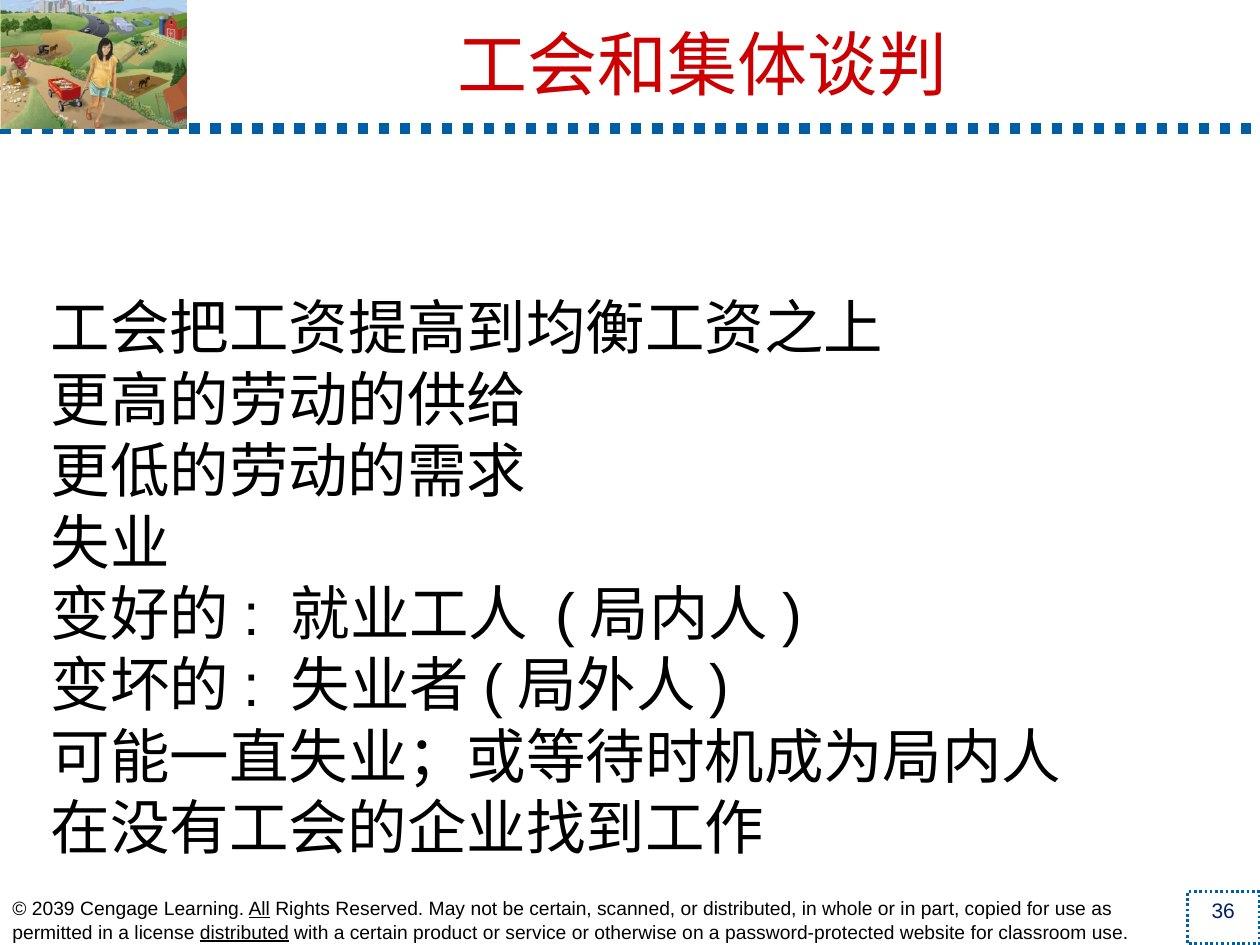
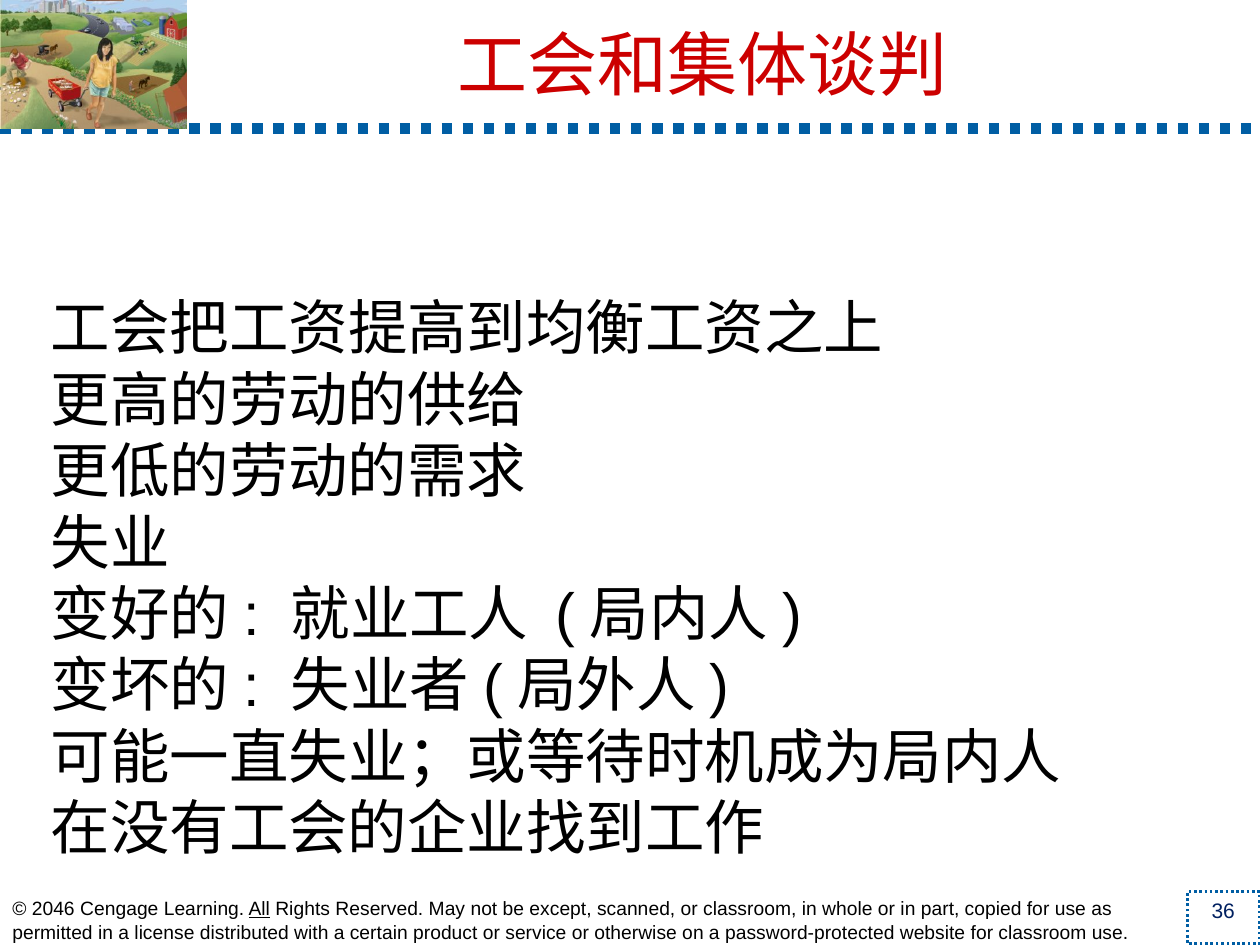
2039: 2039 -> 2046 (53, 910)
be certain: certain -> except (561, 910)
or distributed: distributed -> classroom (750, 910)
distributed underline: present -> none (244, 933)
